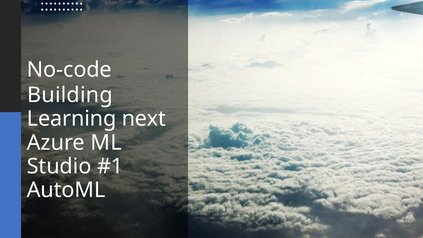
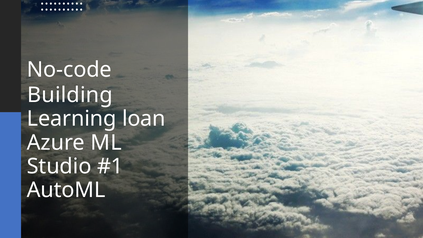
next: next -> loan (144, 119)
